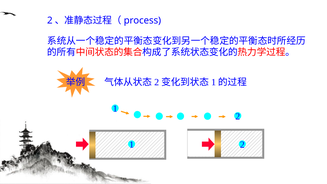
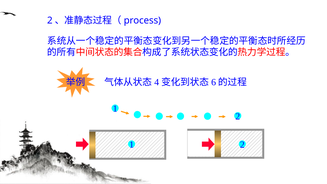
2: 2 -> 4 (157, 82)
1: 1 -> 6 (214, 82)
